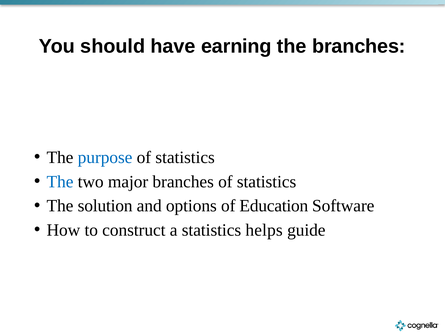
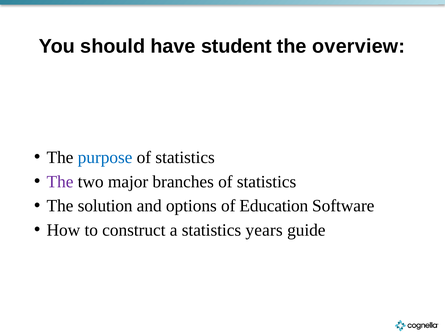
earning: earning -> student (236, 46)
the branches: branches -> overview (359, 46)
The colour: blue -> purple (60, 182)
helps: helps -> years (264, 230)
